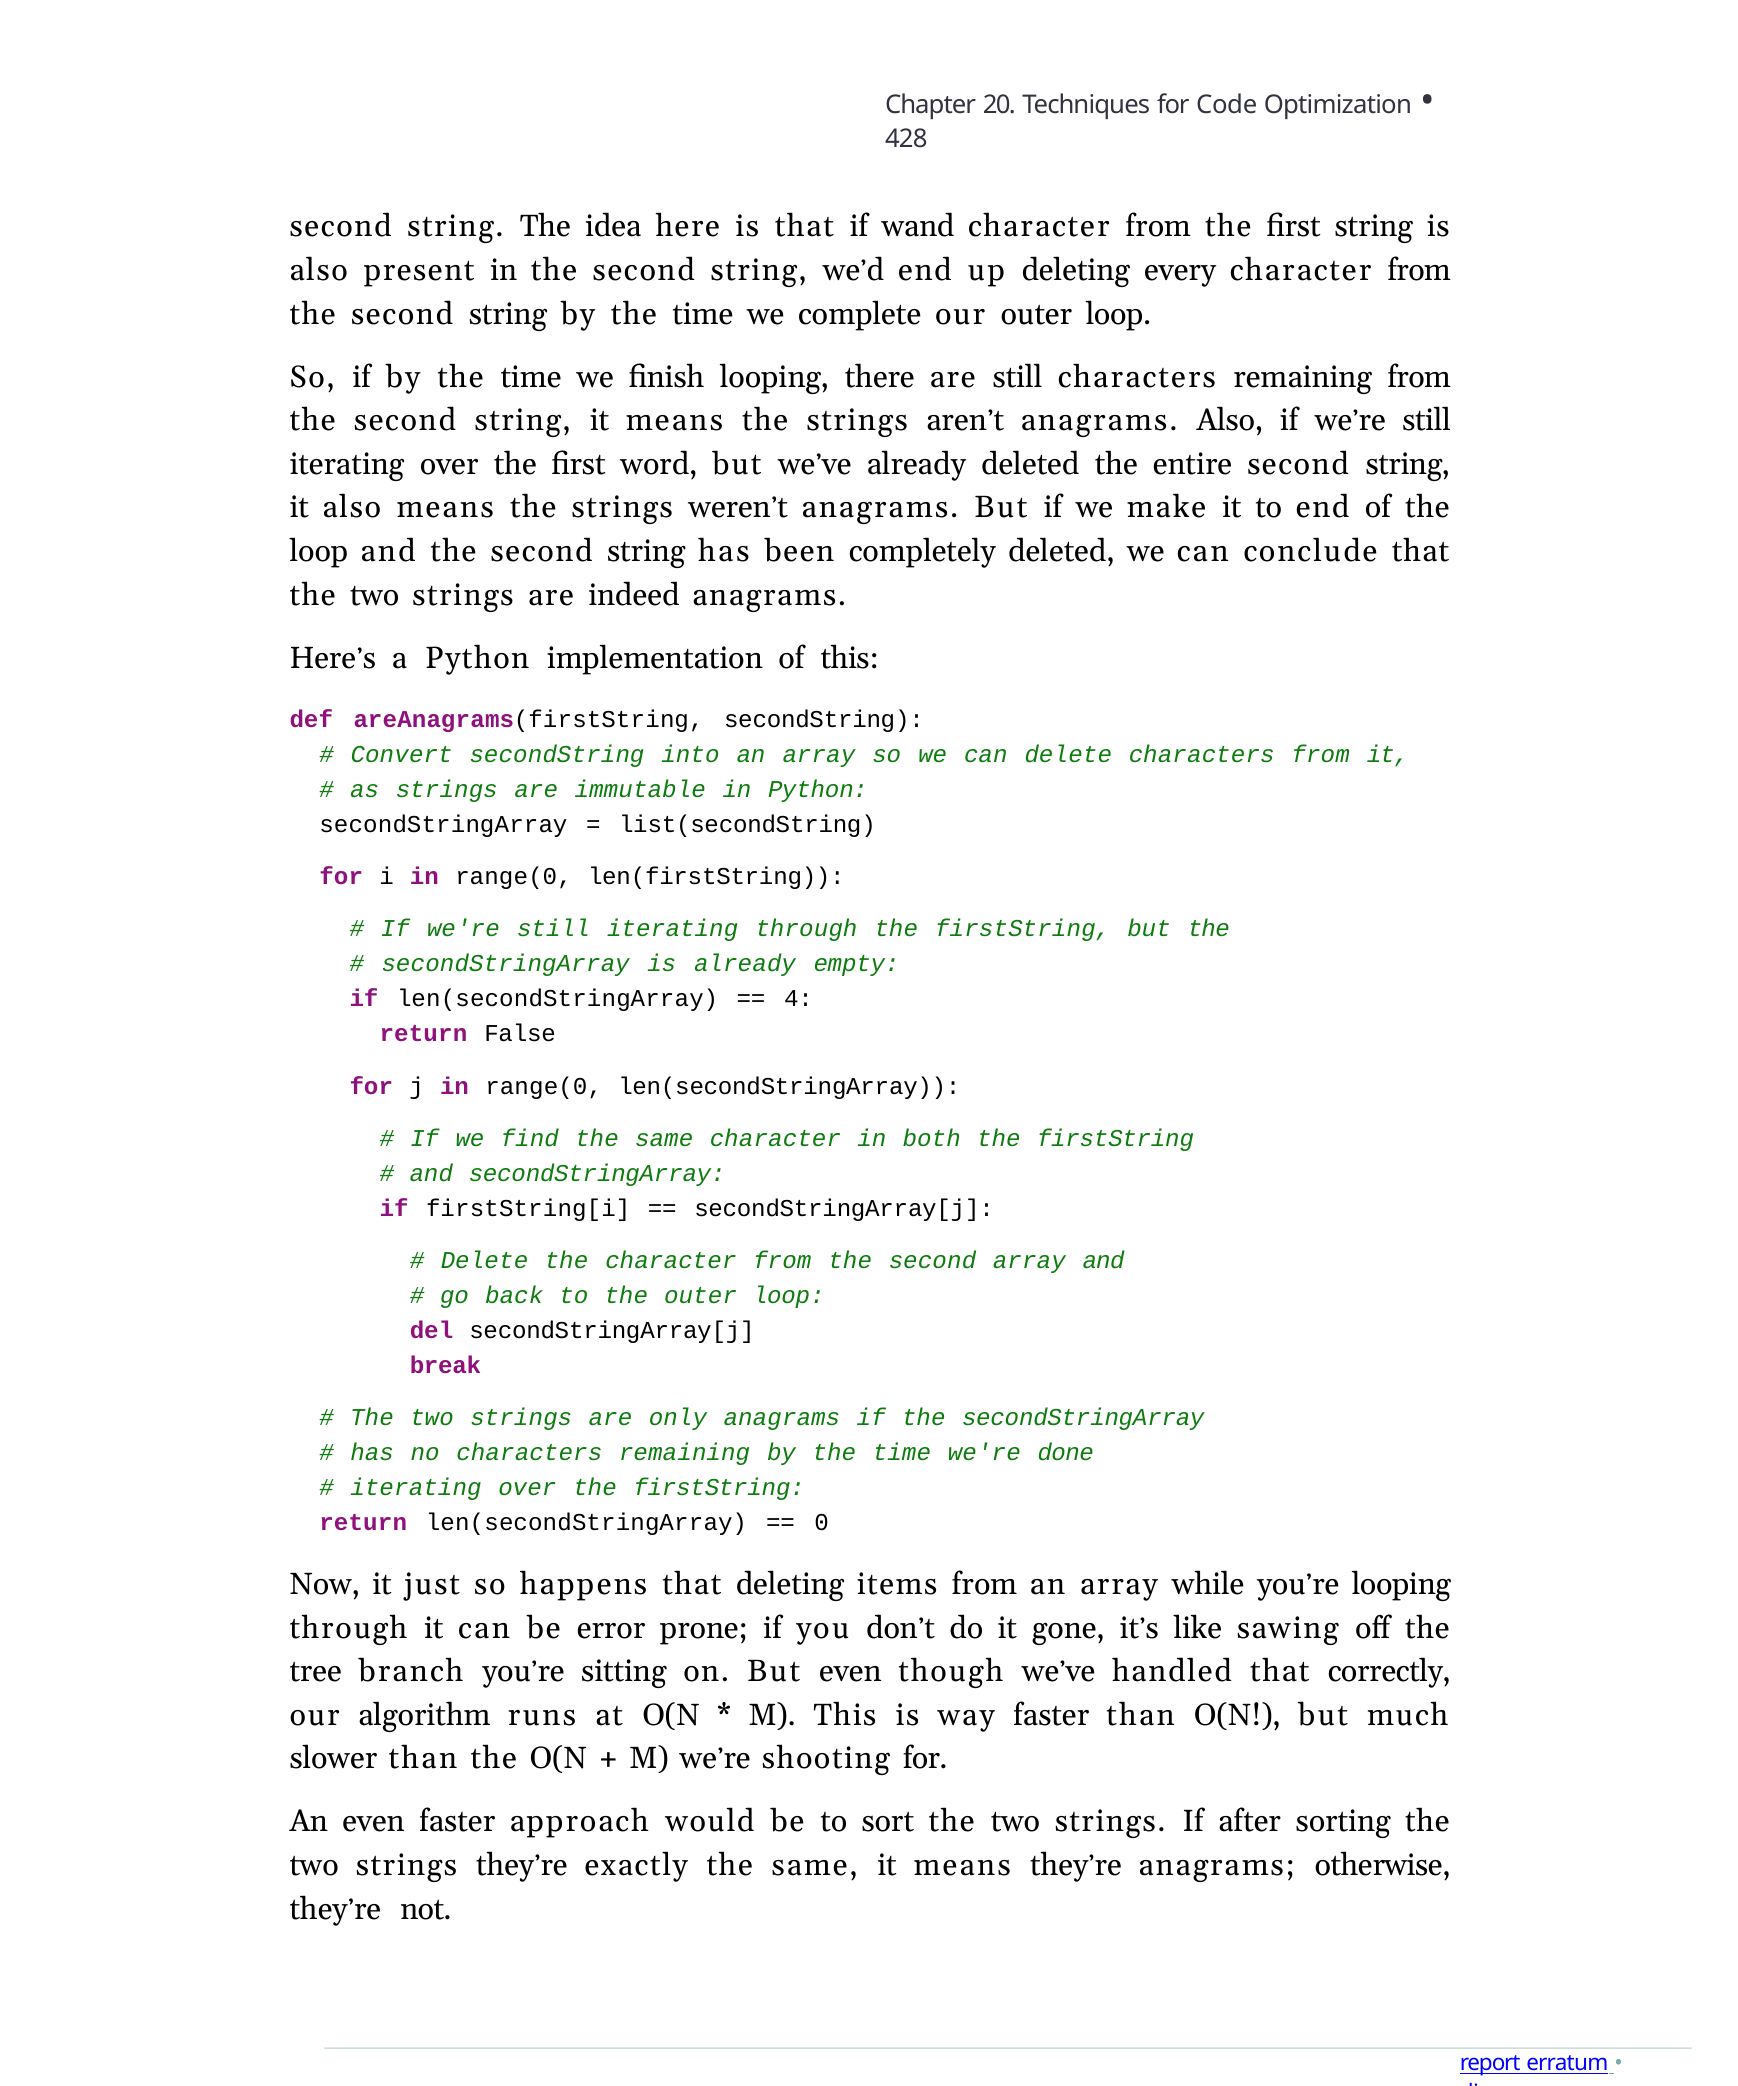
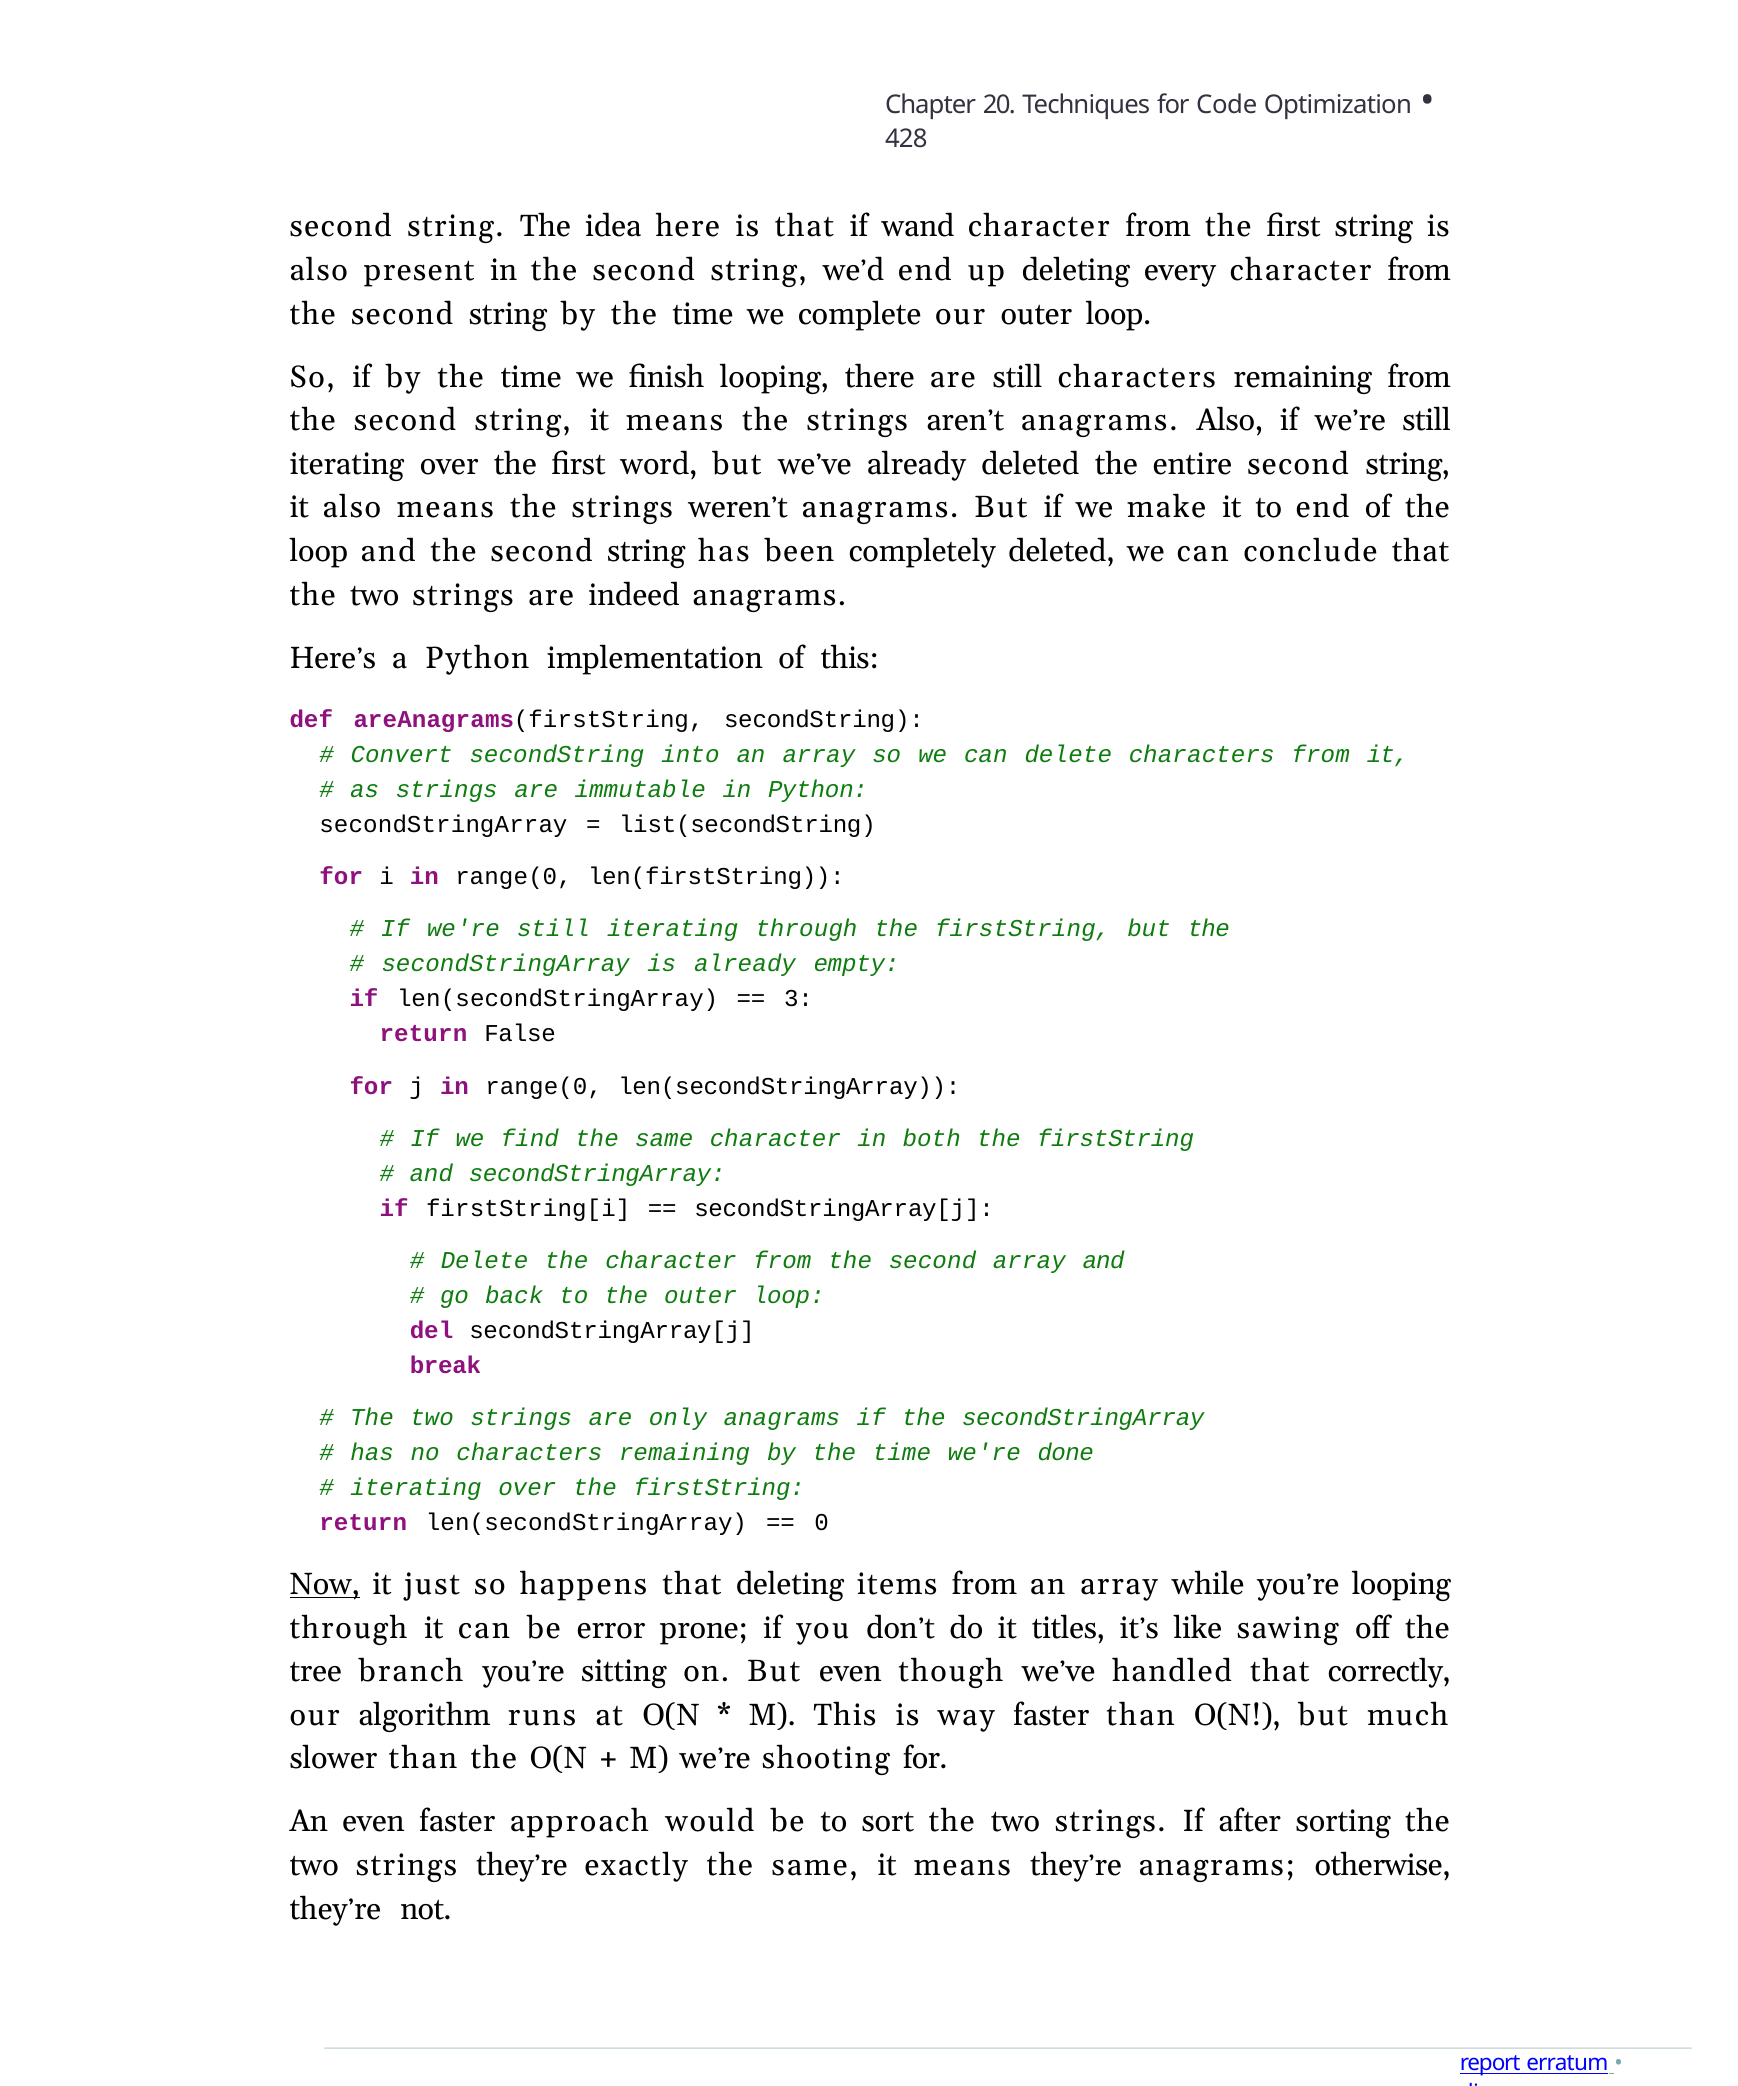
4: 4 -> 3 (798, 998)
Now underline: none -> present (325, 1584)
gone: gone -> titles (1068, 1628)
